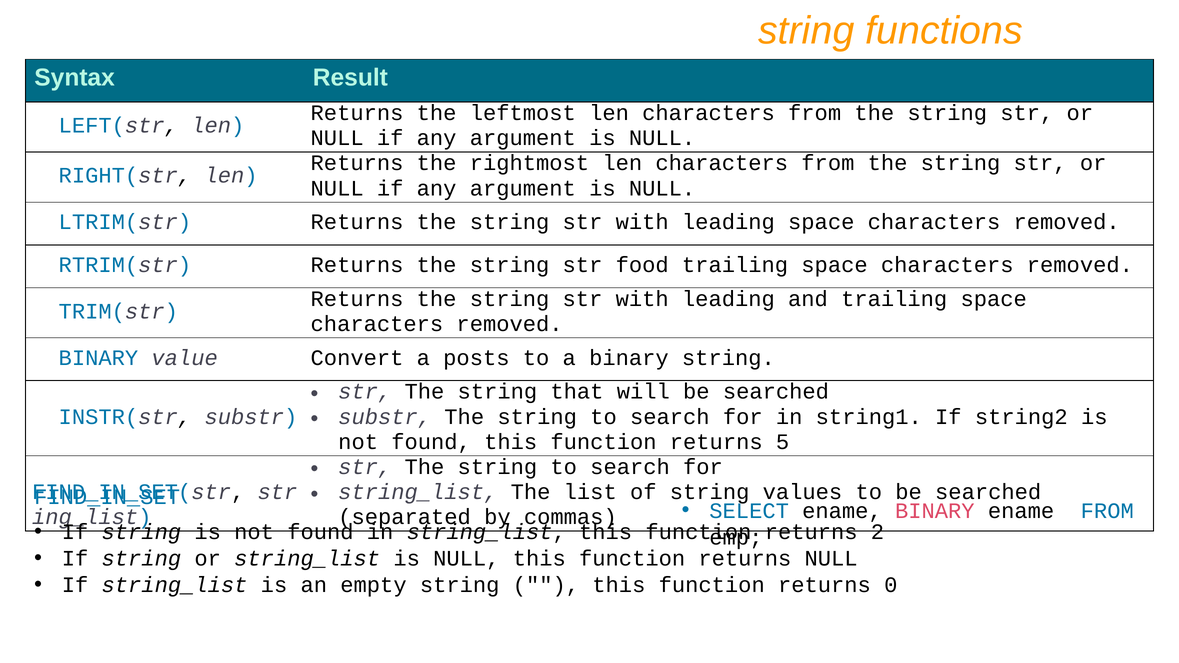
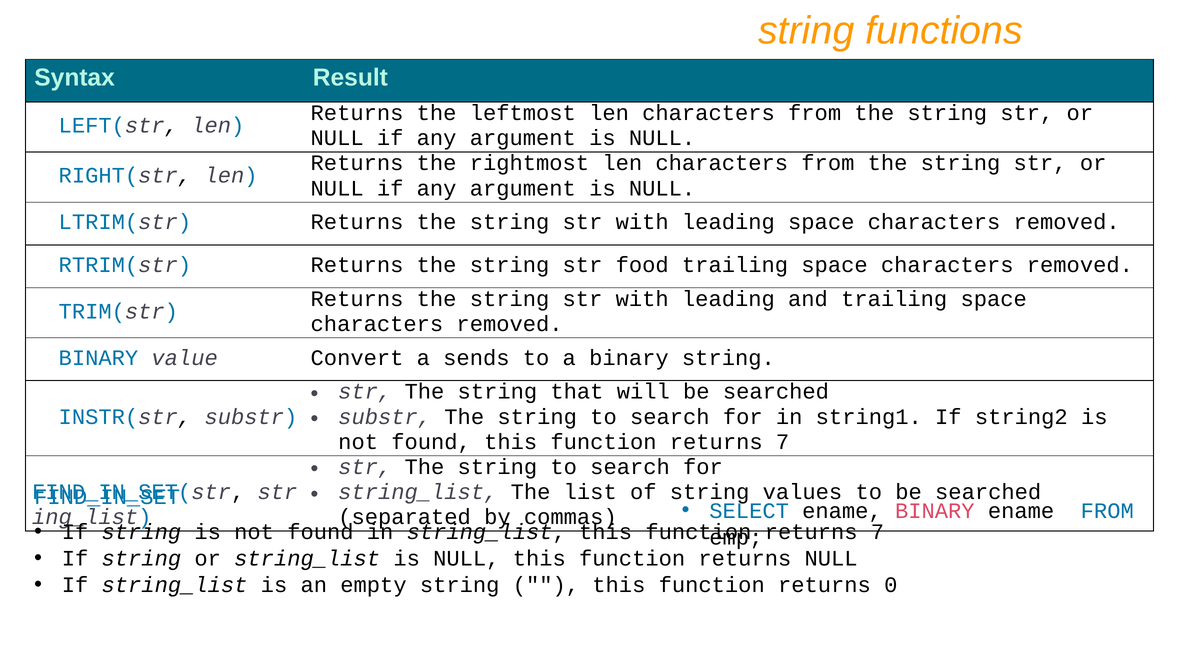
posts: posts -> sends (476, 358)
5: 5 -> 7 (783, 442)
2: 2 -> 7 (878, 532)
